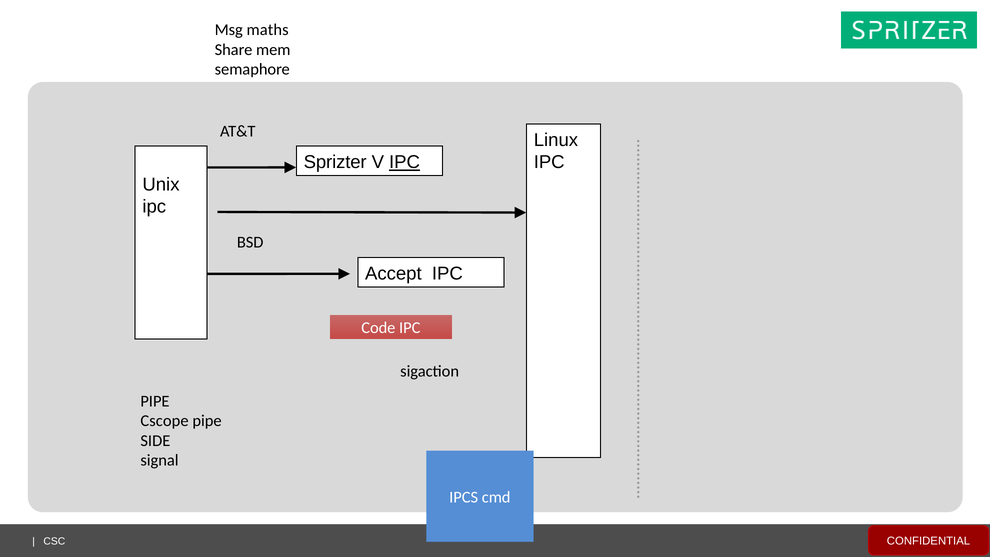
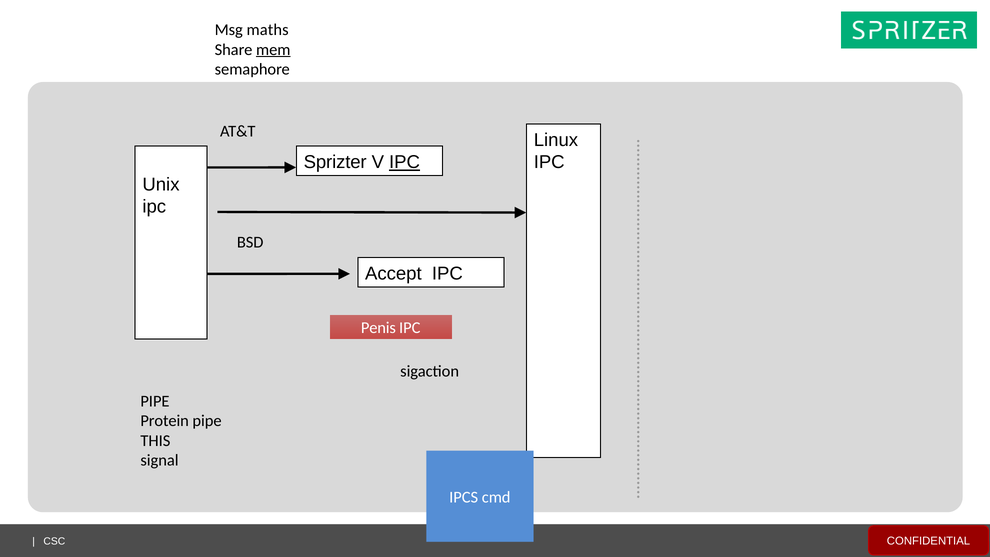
mem underline: none -> present (273, 50)
Code: Code -> Penis (378, 328)
Cscope: Cscope -> Protein (165, 421)
SIDE: SIDE -> THIS (155, 440)
